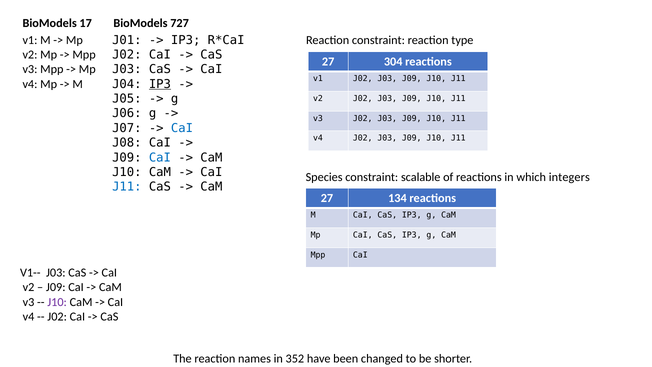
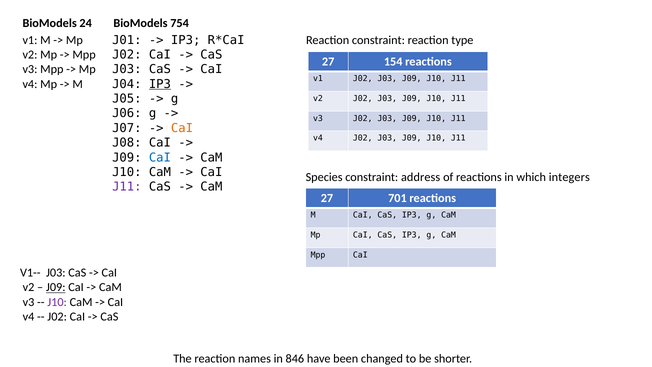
17: 17 -> 24 (86, 23)
727: 727 -> 754 (180, 23)
304: 304 -> 154 (393, 62)
CaI colour: blue -> orange (182, 128)
scalable: scalable -> address (421, 177)
J11 colour: blue -> purple (127, 187)
134: 134 -> 701 (397, 198)
J09 underline: none -> present (56, 287)
352: 352 -> 846 (295, 359)
